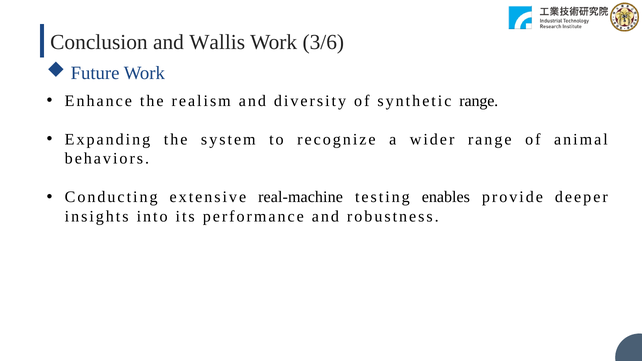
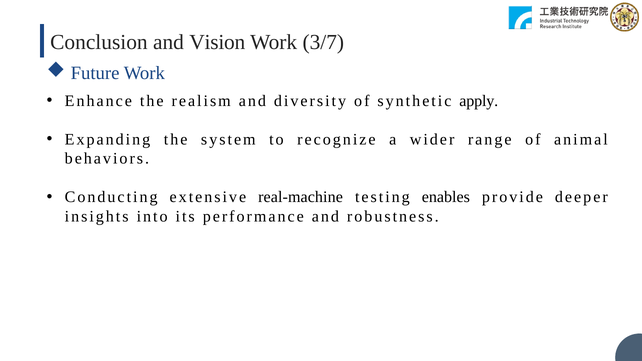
Wallis: Wallis -> Vision (217, 42)
3/6: 3/6 -> 3/7 (323, 42)
synthetic range: range -> apply (479, 101)
